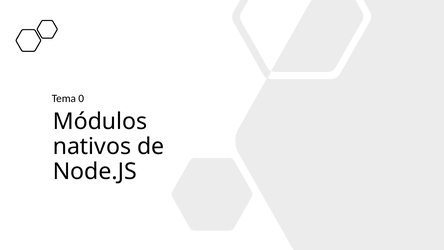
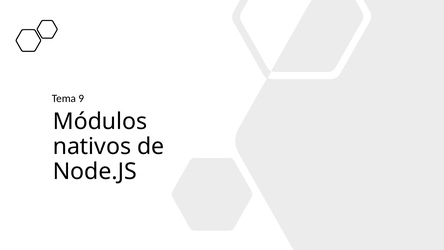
0: 0 -> 9 (81, 99)
